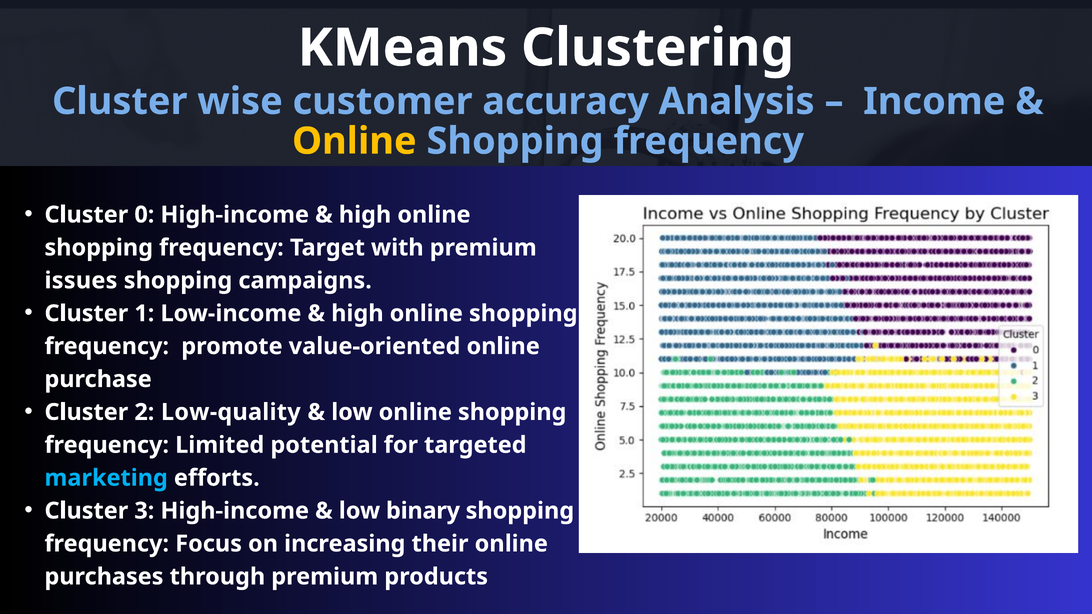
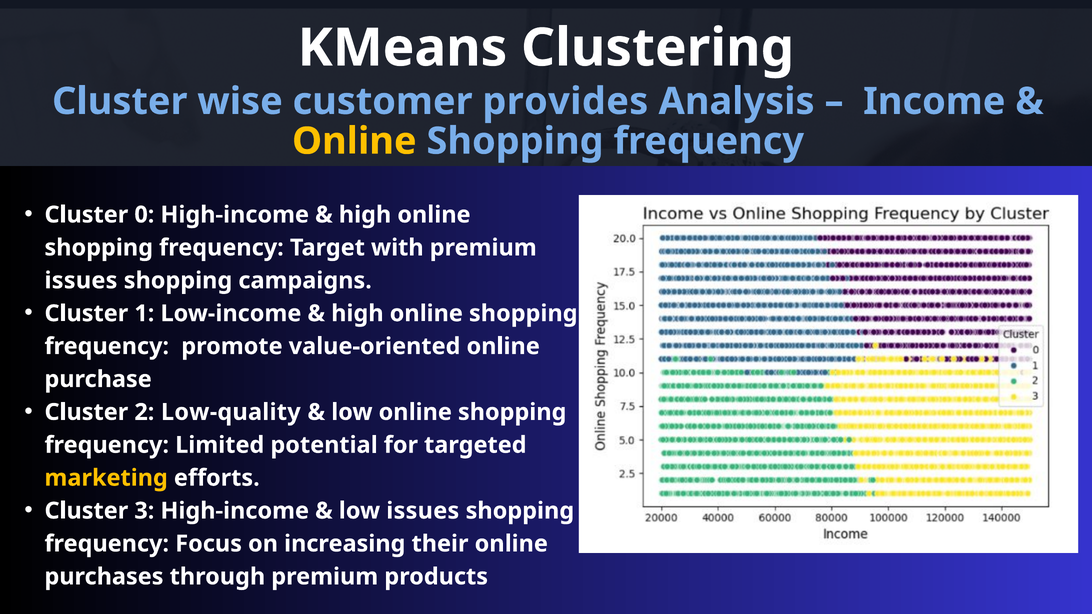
accuracy: accuracy -> provides (565, 101)
marketing colour: light blue -> yellow (106, 478)
low binary: binary -> issues (423, 511)
